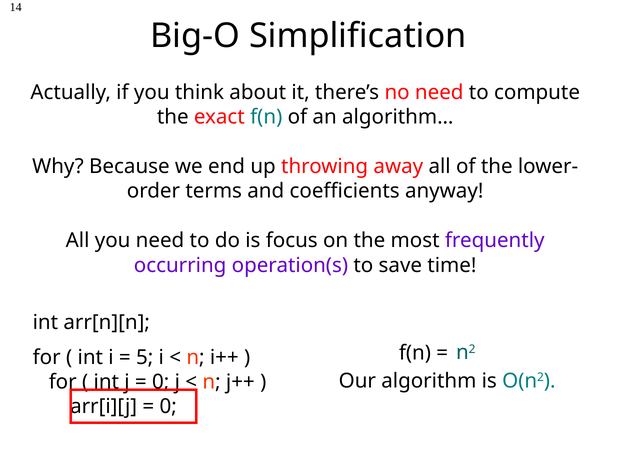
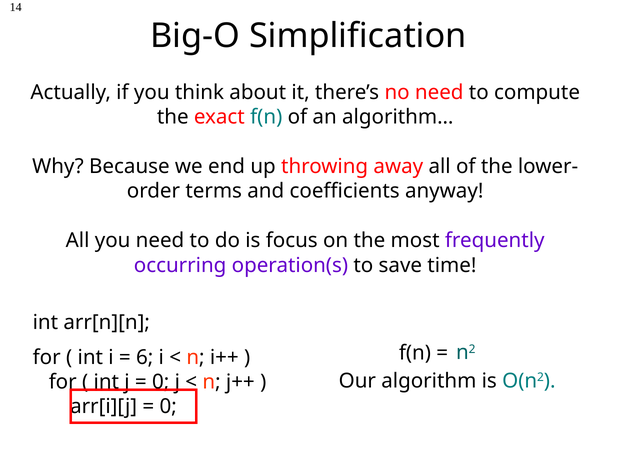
5: 5 -> 6 (145, 357)
